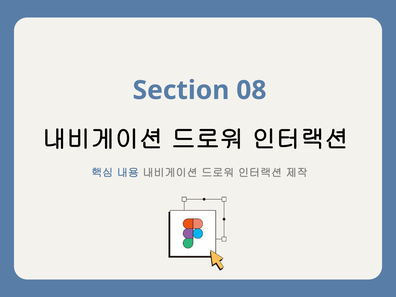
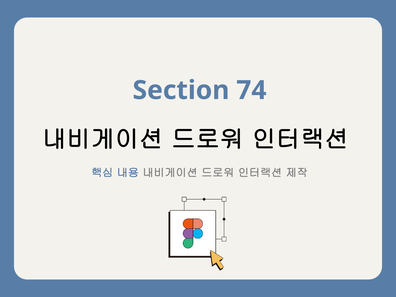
08: 08 -> 74 (251, 90)
